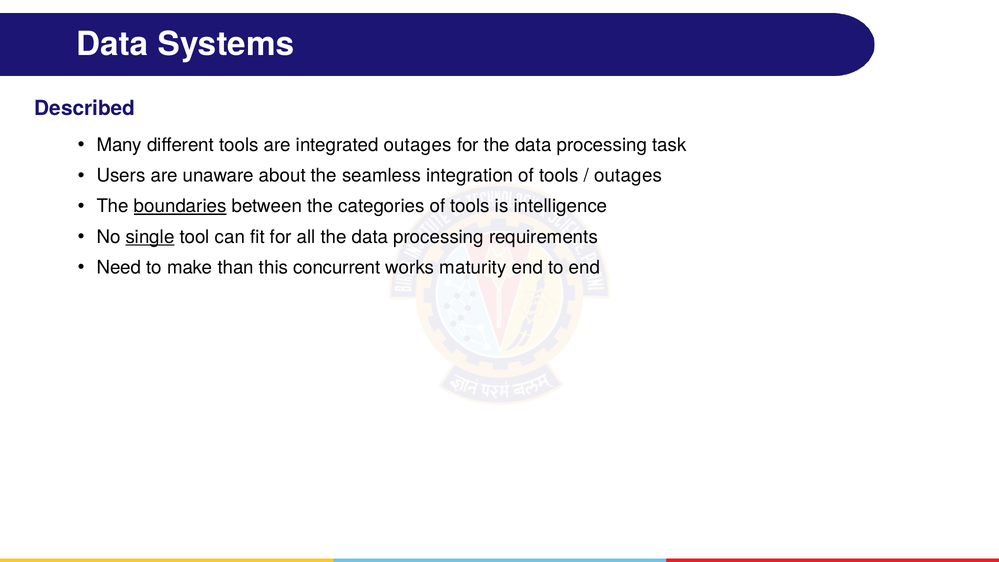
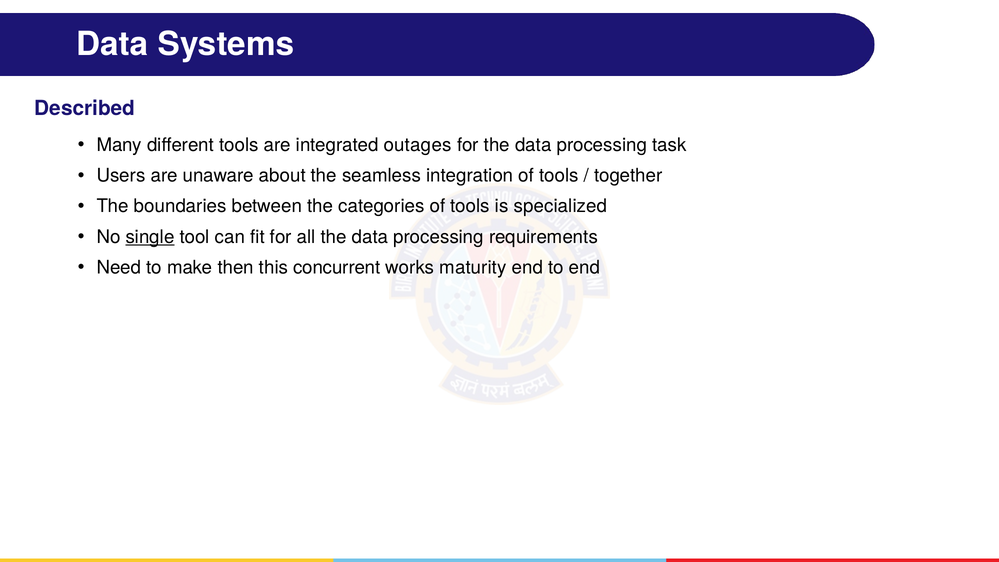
outages: outages -> together (628, 176)
boundaries underline: present -> none (180, 206)
intelligence: intelligence -> specialized (560, 206)
than: than -> then (236, 267)
